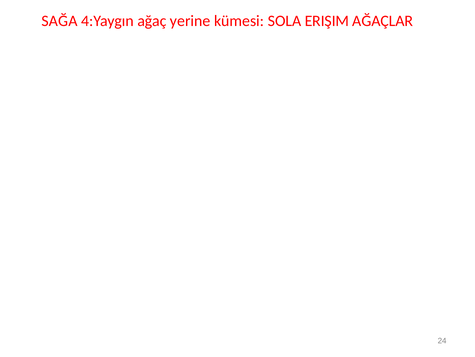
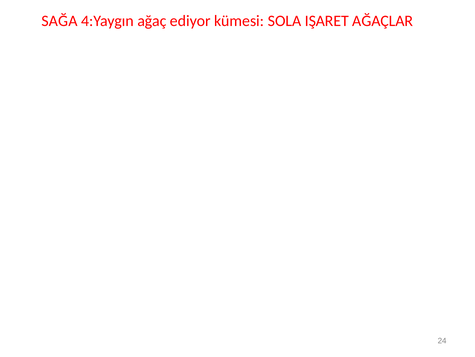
yerine: yerine -> ediyor (190, 21)
ERIŞIM: ERIŞIM -> IŞARET (327, 21)
